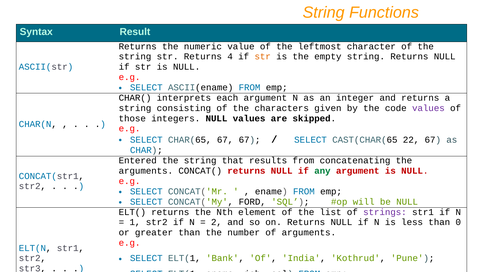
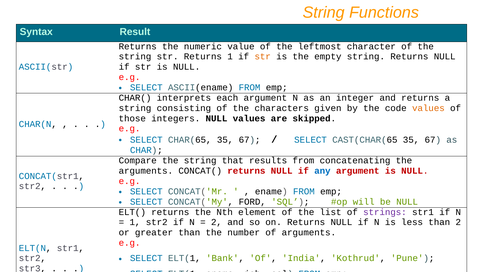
Returns 4: 4 -> 1 (230, 57)
values colour: purple -> orange (428, 108)
CHAR(65 67: 67 -> 35 (225, 140)
CAST(CHAR(65 22: 22 -> 35 (411, 140)
Entered: Entered -> Compare (138, 160)
any colour: green -> blue (322, 171)
than 0: 0 -> 2 (458, 222)
